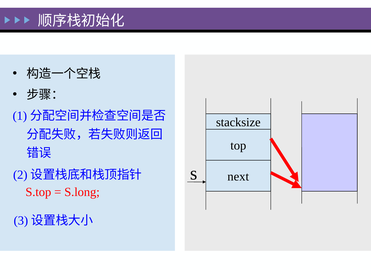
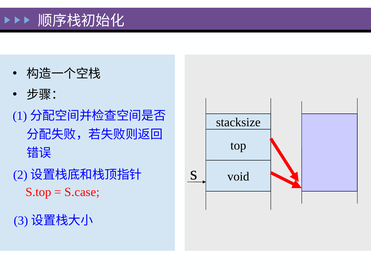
next: next -> void (238, 176)
S.long: S.long -> S.case (82, 192)
